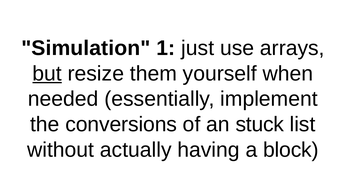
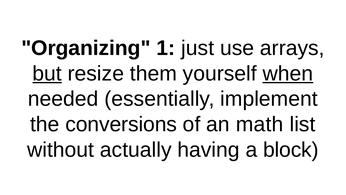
Simulation: Simulation -> Organizing (86, 48)
when underline: none -> present (288, 73)
stuck: stuck -> math (260, 124)
